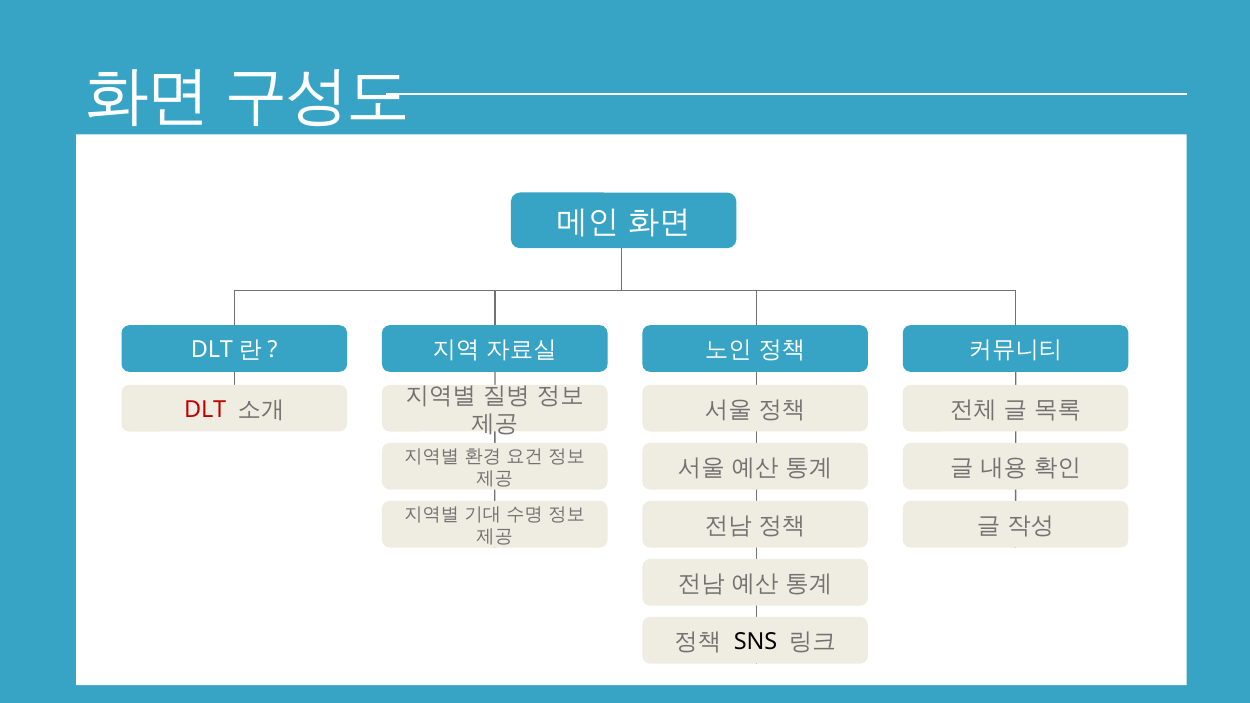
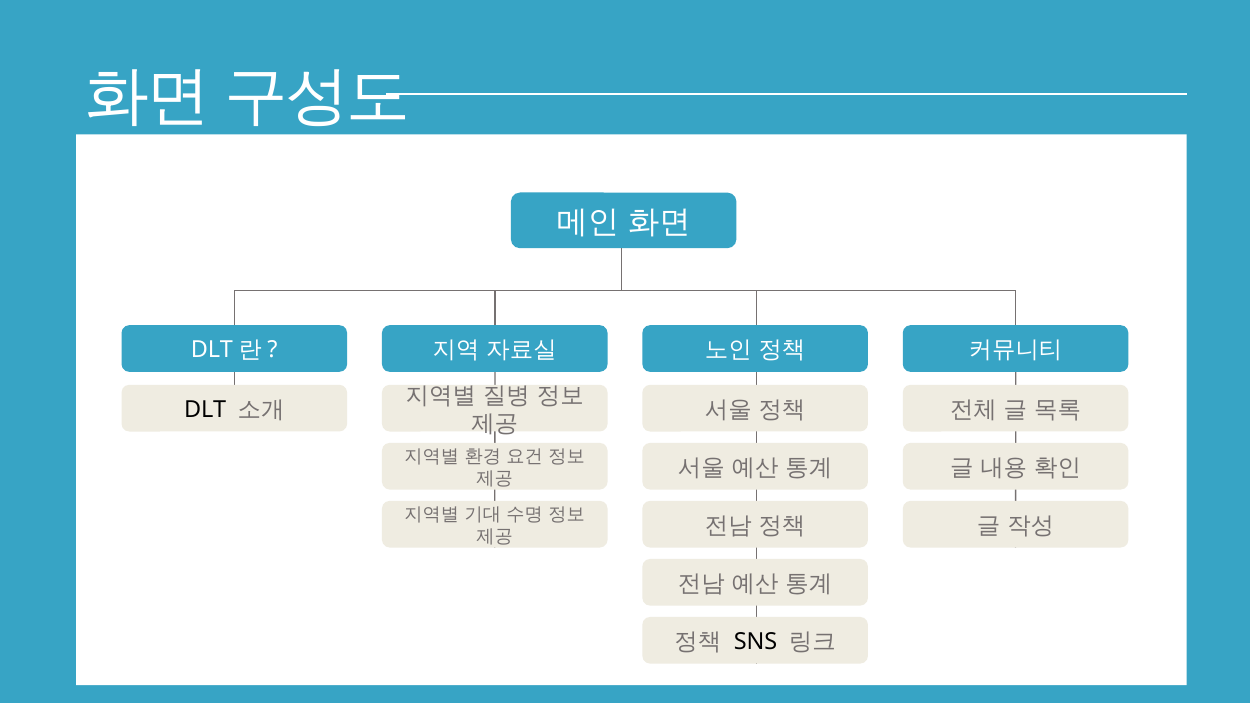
DLT colour: red -> black (205, 410)
